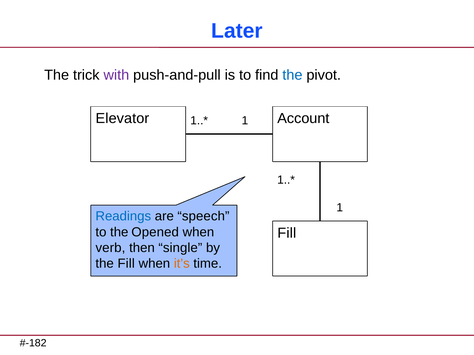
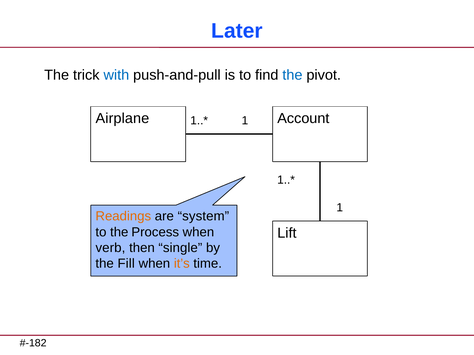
with colour: purple -> blue (116, 75)
Elevator: Elevator -> Airplane (122, 119)
Readings colour: blue -> orange (123, 217)
speech: speech -> system (203, 217)
Opened: Opened -> Process (155, 232)
Fill: Fill -> Lift (287, 233)
